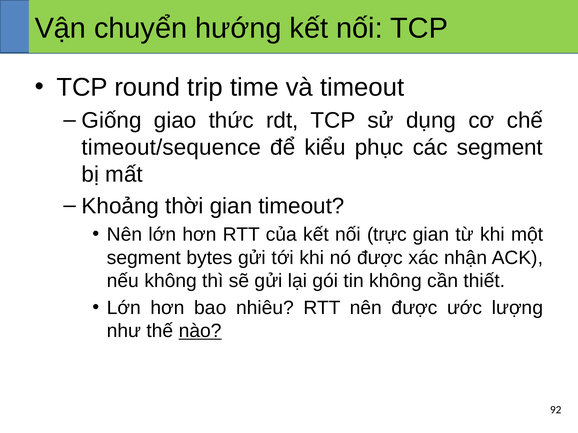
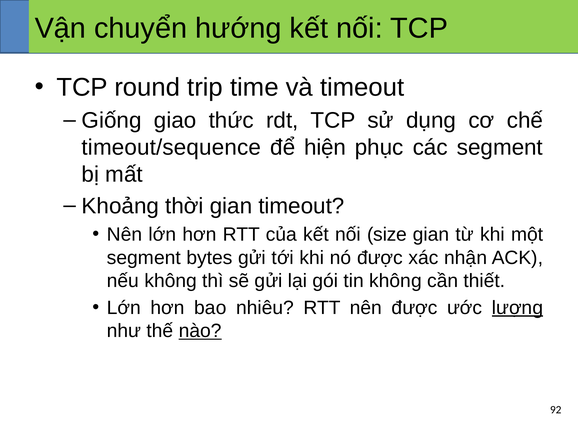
kiểu: kiểu -> hiện (325, 148)
trực: trực -> size (387, 235)
lượng underline: none -> present (517, 308)
